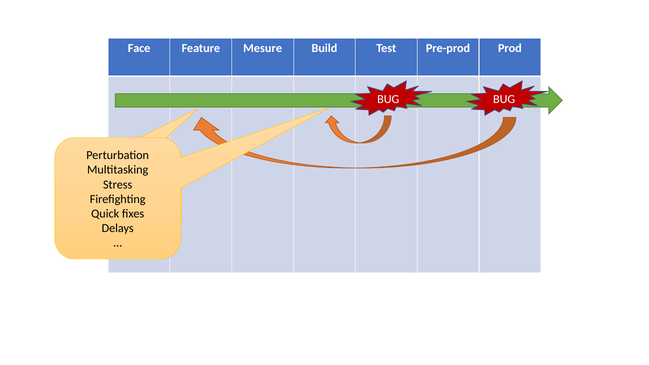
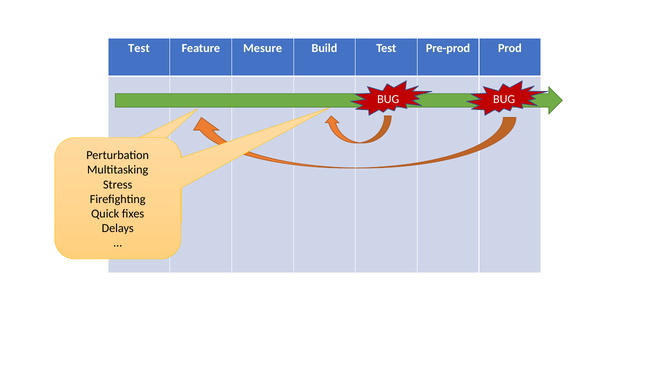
Face: Face -> Test (139, 48)
